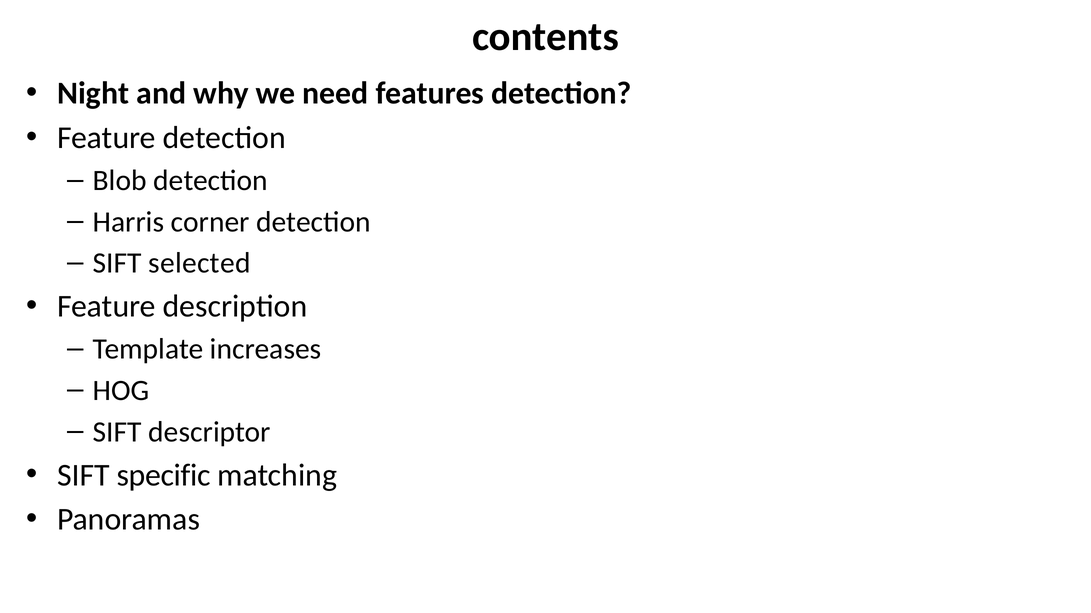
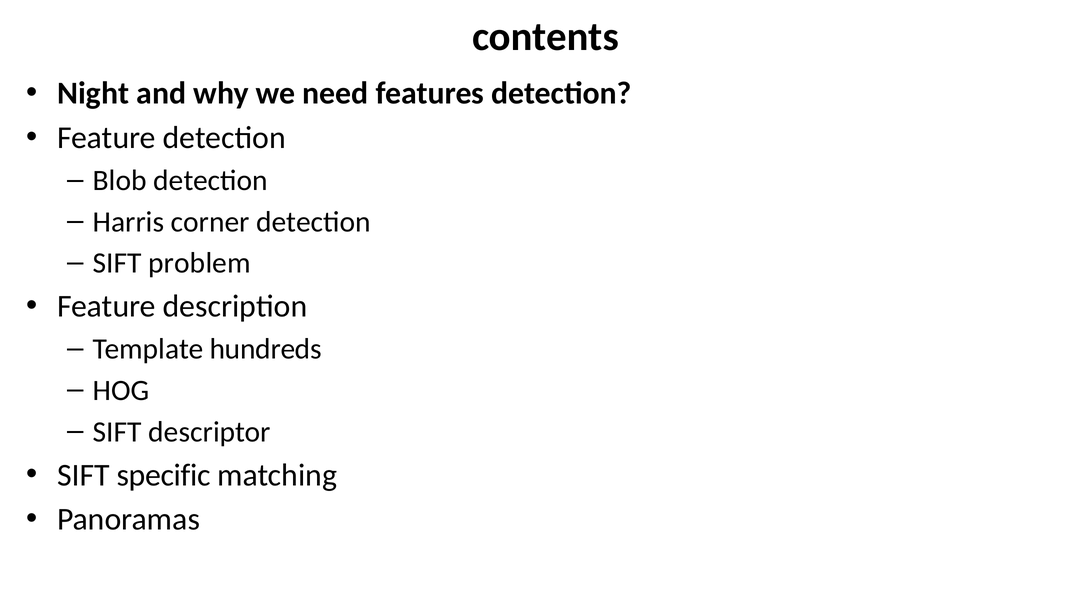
selected: selected -> problem (200, 263)
increases: increases -> hundreds (266, 349)
